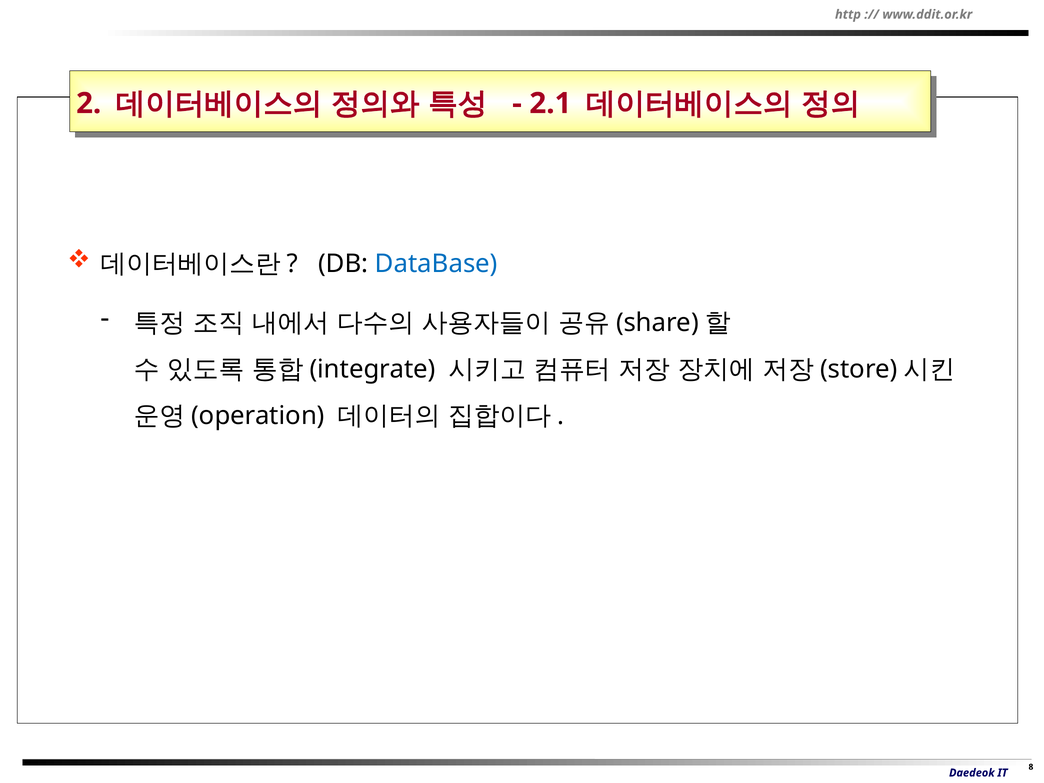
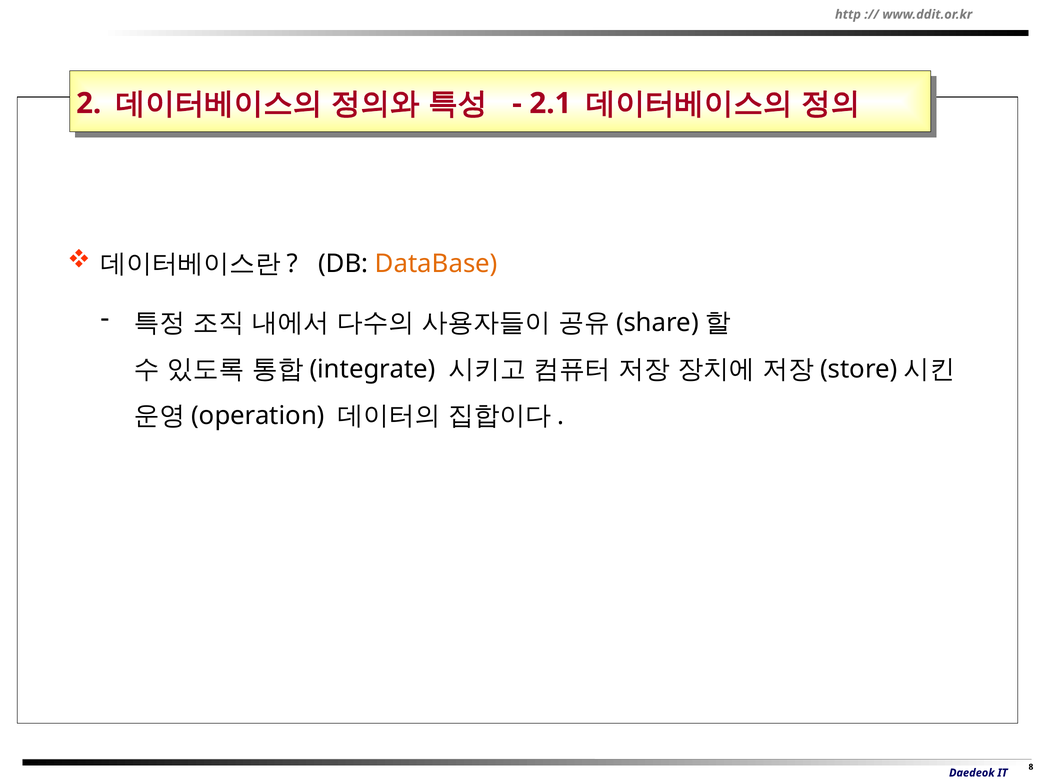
DataBase colour: blue -> orange (436, 263)
